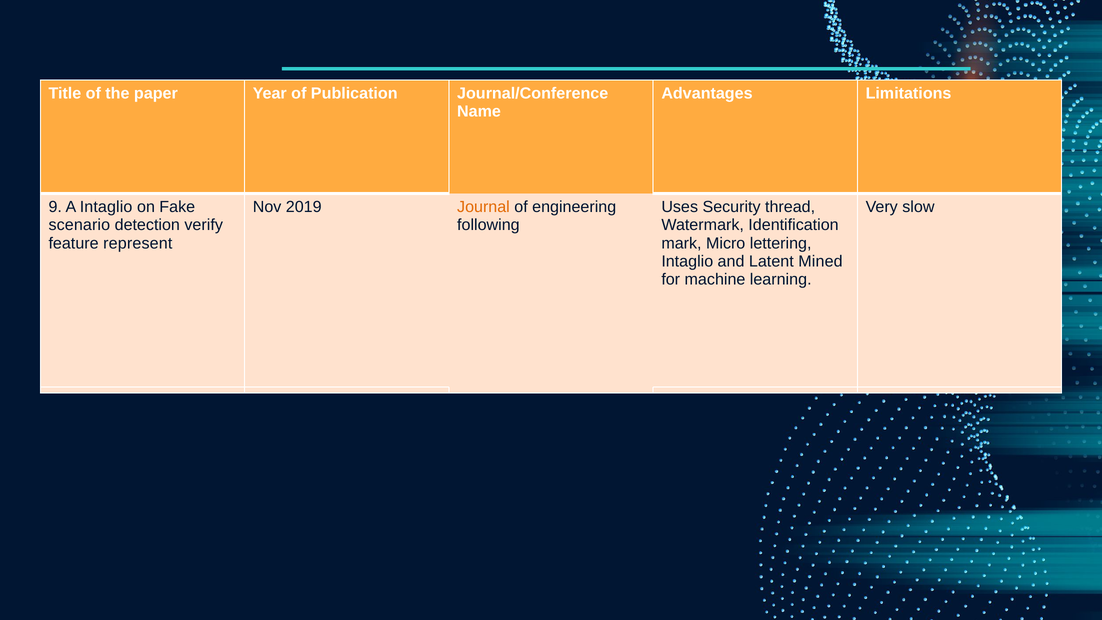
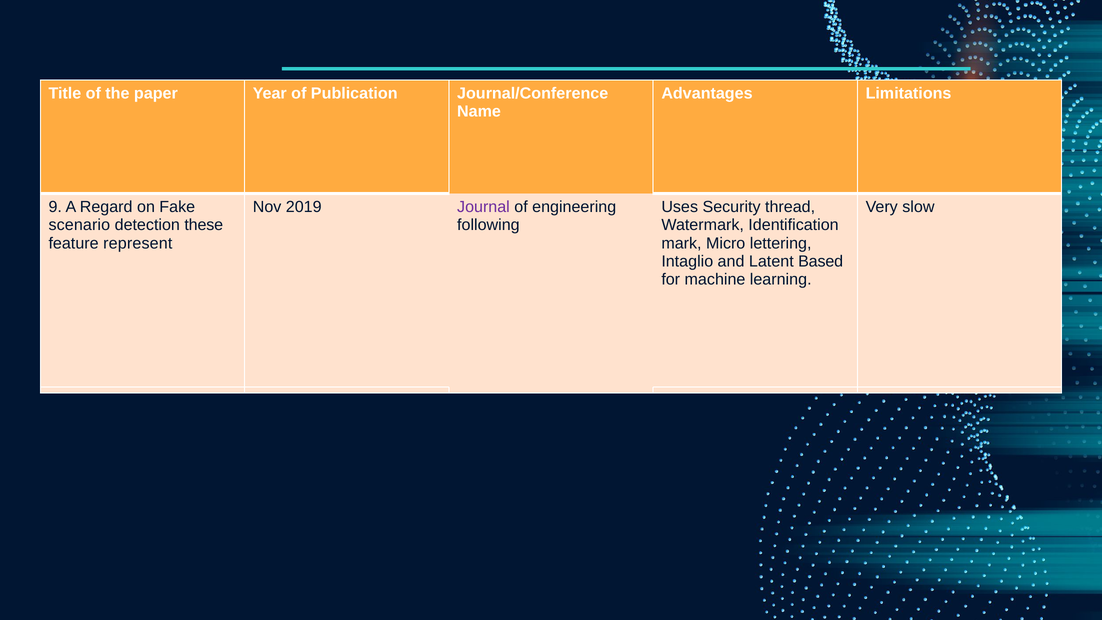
A Intaglio: Intaglio -> Regard (106, 207)
Journal colour: orange -> purple (483, 207)
verify: verify -> these (204, 225)
Mined: Mined -> Based (821, 261)
